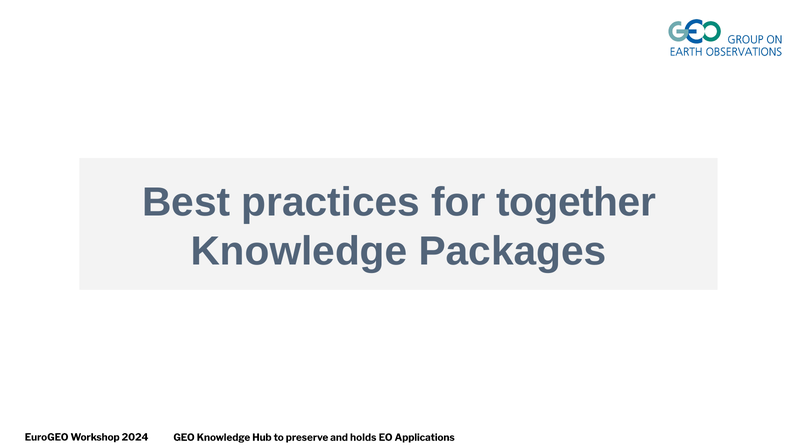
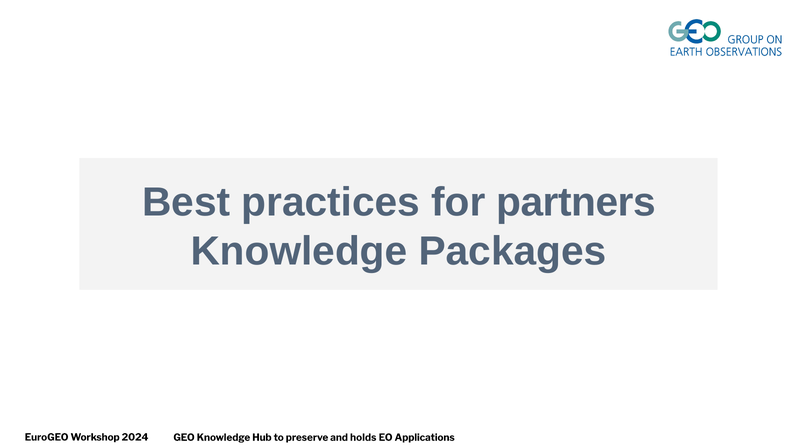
together: together -> partners (576, 203)
